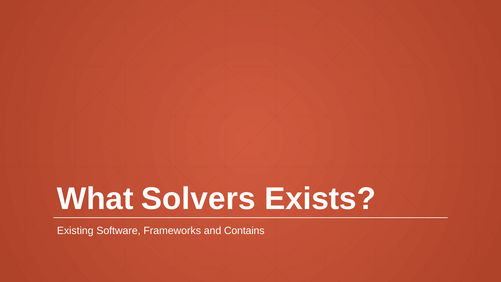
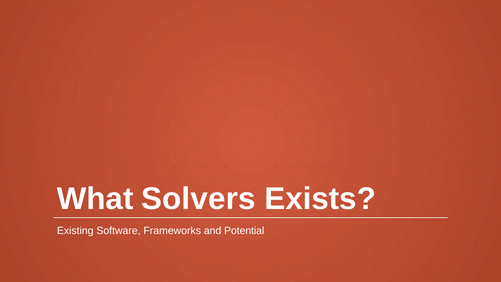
Contains: Contains -> Potential (244, 231)
